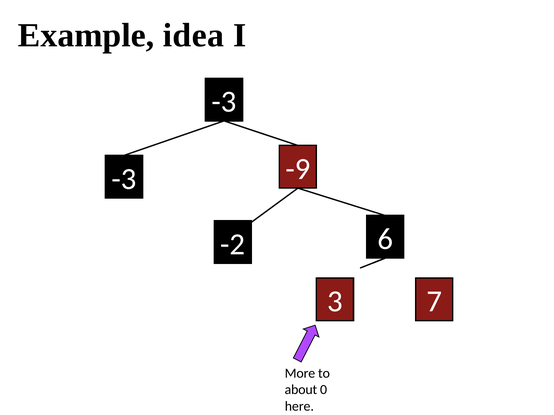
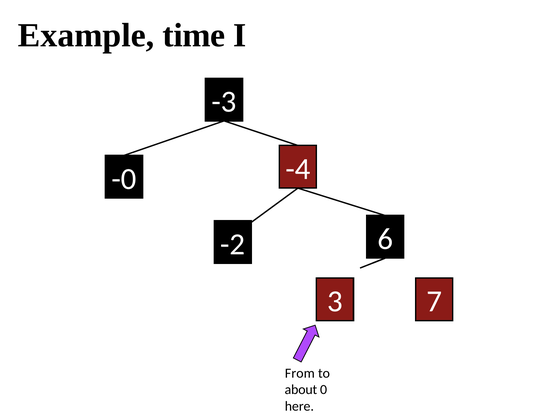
idea: idea -> time (194, 35)
-9: -9 -> -4 (298, 169)
-3: -3 -> -0 (124, 179)
More: More -> From (300, 374)
